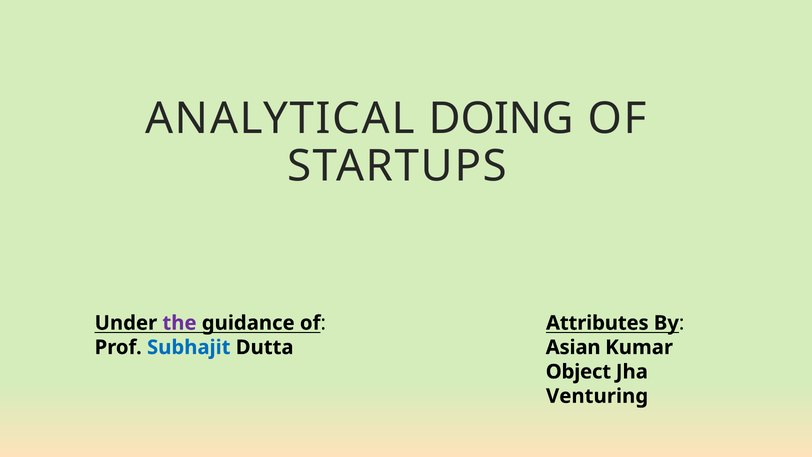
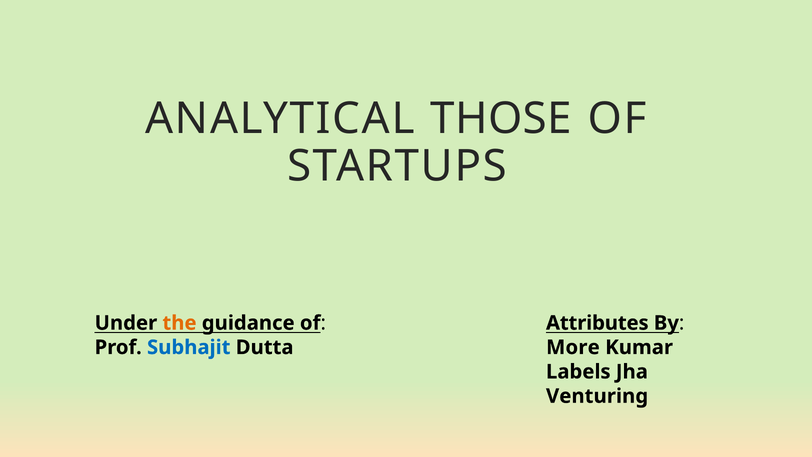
DOING: DOING -> THOSE (501, 119)
the colour: purple -> orange (179, 323)
Asian: Asian -> More (573, 347)
Object: Object -> Labels (578, 372)
